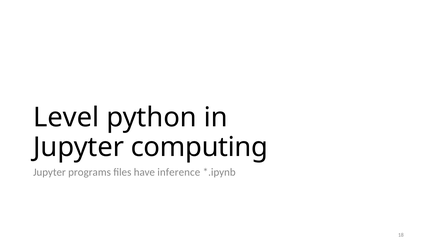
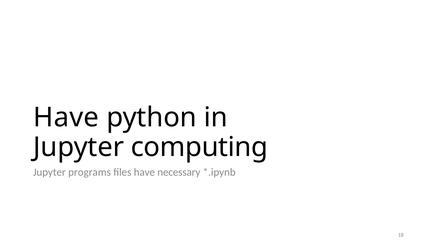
Level: Level -> Have (66, 117)
inference: inference -> necessary (179, 172)
